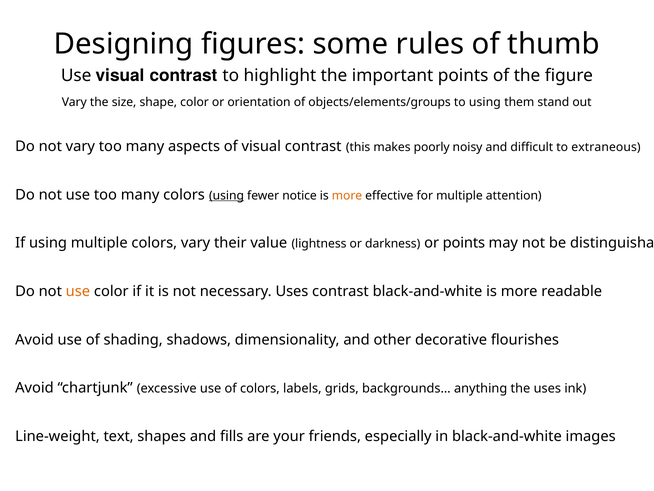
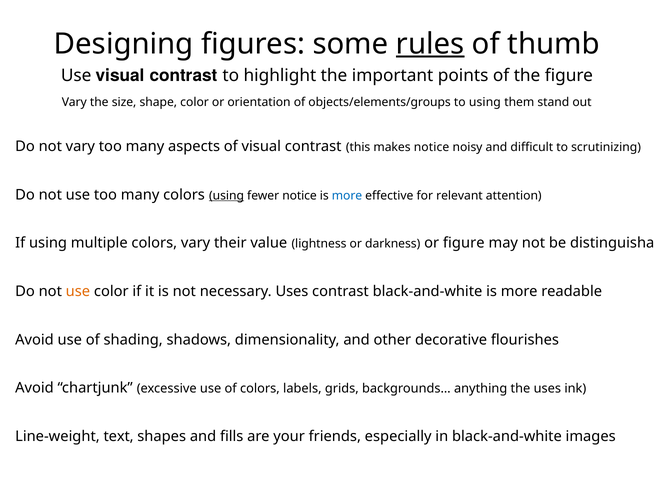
rules underline: none -> present (430, 44)
makes poorly: poorly -> notice (432, 147)
extraneous: extraneous -> scrutinizing (606, 147)
more colour: orange -> blue (347, 195)
for multiple: multiple -> relevant (459, 195)
or points: points -> figure (464, 243)
